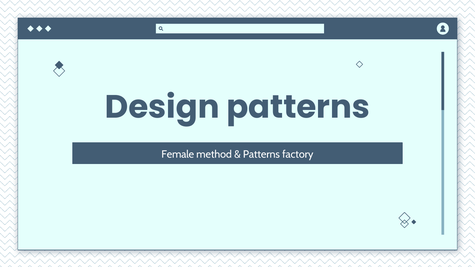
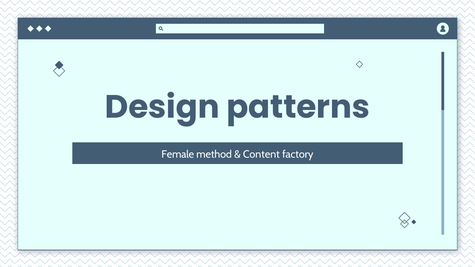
Patterns: Patterns -> Content (261, 155)
